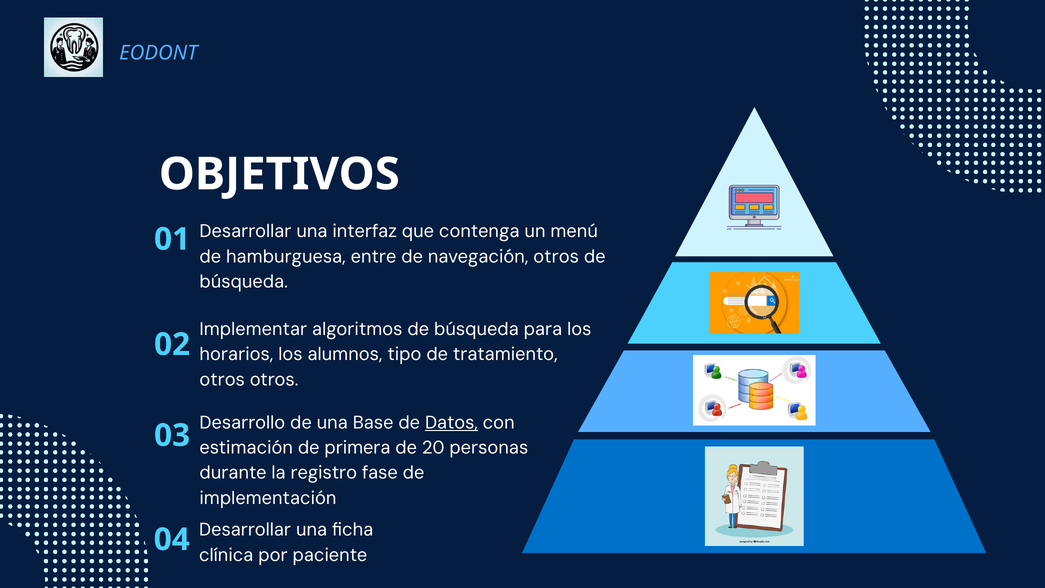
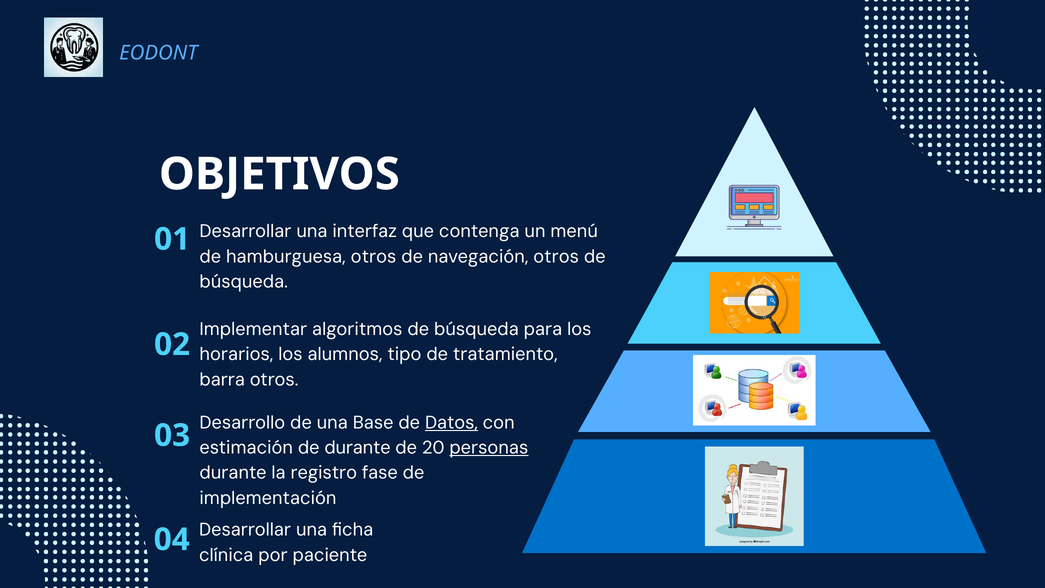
hamburguesa entre: entre -> otros (374, 257)
otros: otros -> barra (222, 379)
de primera: primera -> durante (358, 448)
personas underline: none -> present (489, 448)
